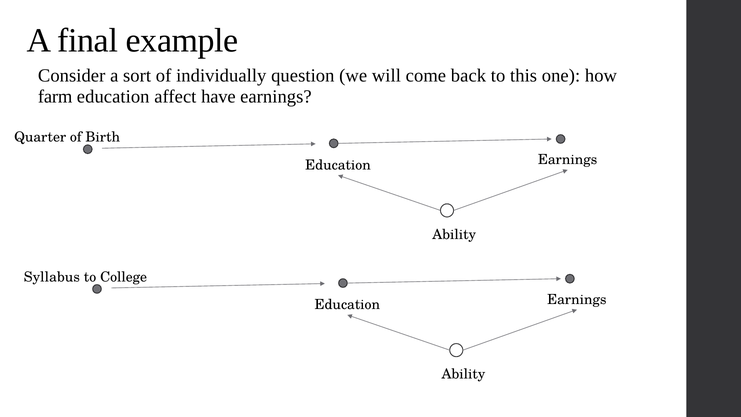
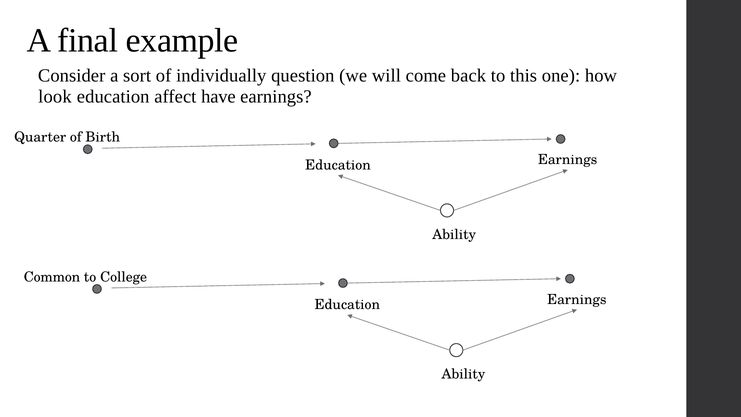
farm: farm -> look (55, 97)
Syllabus: Syllabus -> Common (52, 277)
